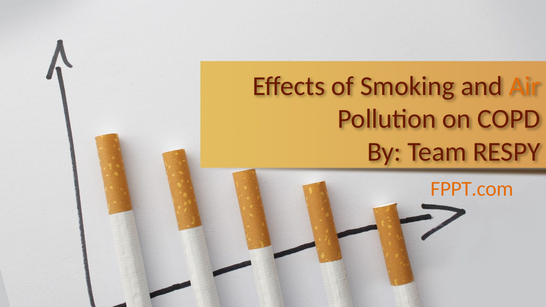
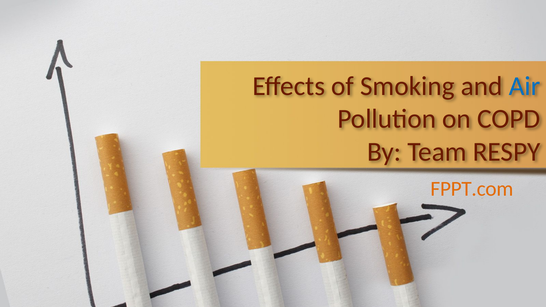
Air colour: orange -> blue (524, 86)
